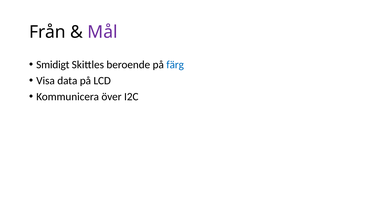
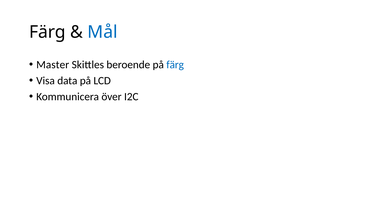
Från: Från -> Färg (47, 32)
Mål colour: purple -> blue (103, 32)
Smidigt: Smidigt -> Master (53, 65)
